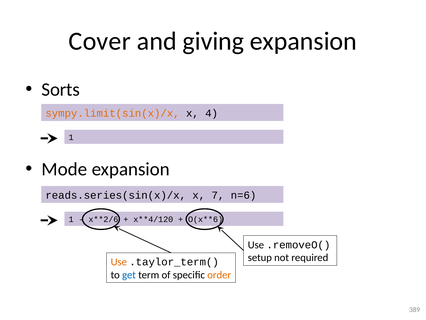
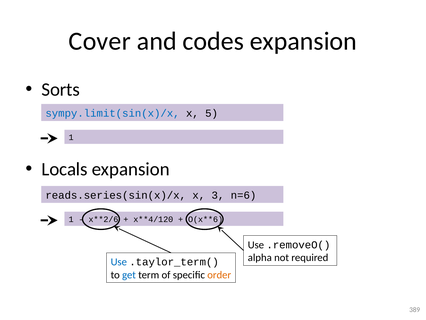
giving: giving -> codes (213, 41)
sympy.limit(sin(x)/x colour: orange -> blue (113, 113)
4: 4 -> 5 (212, 113)
Mode: Mode -> Locals (65, 169)
7: 7 -> 3 (218, 195)
setup: setup -> alpha (260, 257)
Use colour: orange -> blue (119, 262)
